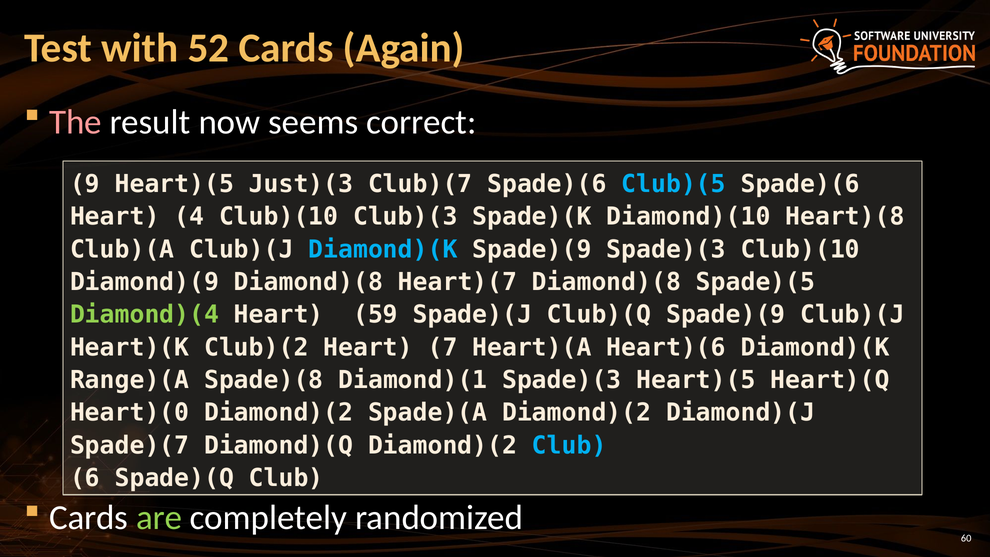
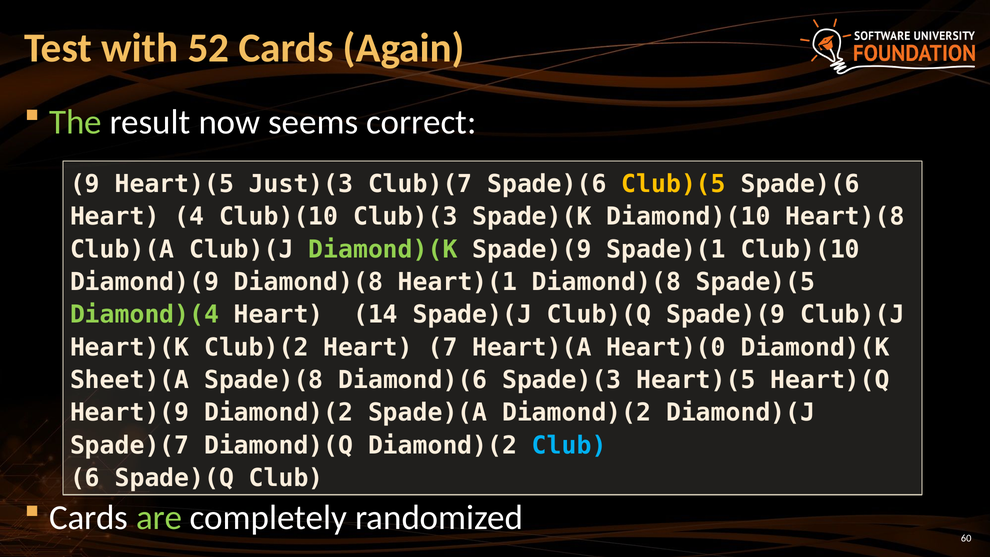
The colour: pink -> light green (75, 122)
Club)(5 colour: light blue -> yellow (674, 184)
Diamond)(K colour: light blue -> light green (383, 249)
Spade)(9 Spade)(3: Spade)(3 -> Spade)(1 (666, 249)
Heart)(7: Heart)(7 -> Heart)(1 (458, 282)
59: 59 -> 14 (376, 315)
Heart)(6: Heart)(6 -> Heart)(0 (666, 347)
Range)(A: Range)(A -> Sheet)(A (130, 380)
Diamond)(1: Diamond)(1 -> Diamond)(6 (413, 380)
Heart)(0: Heart)(0 -> Heart)(9 (130, 413)
